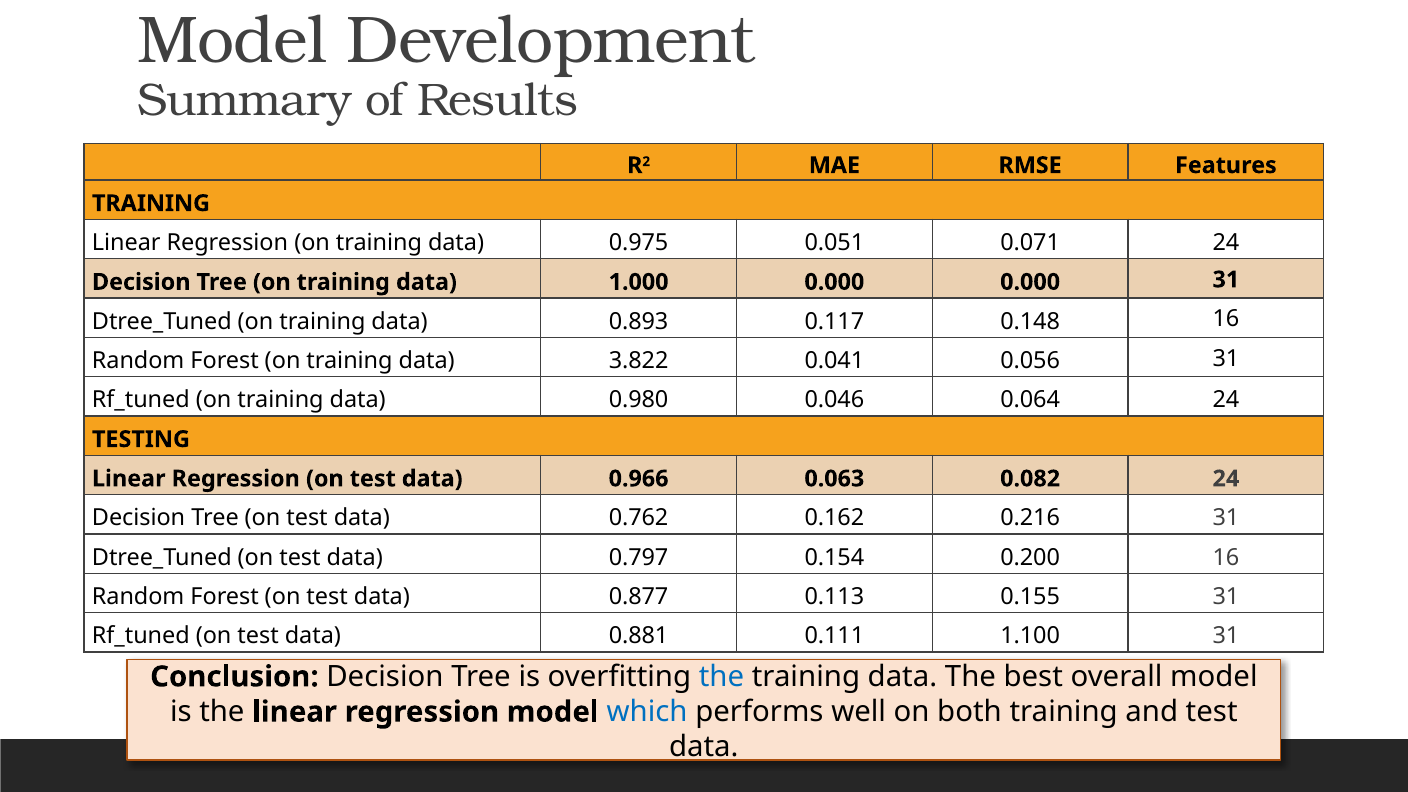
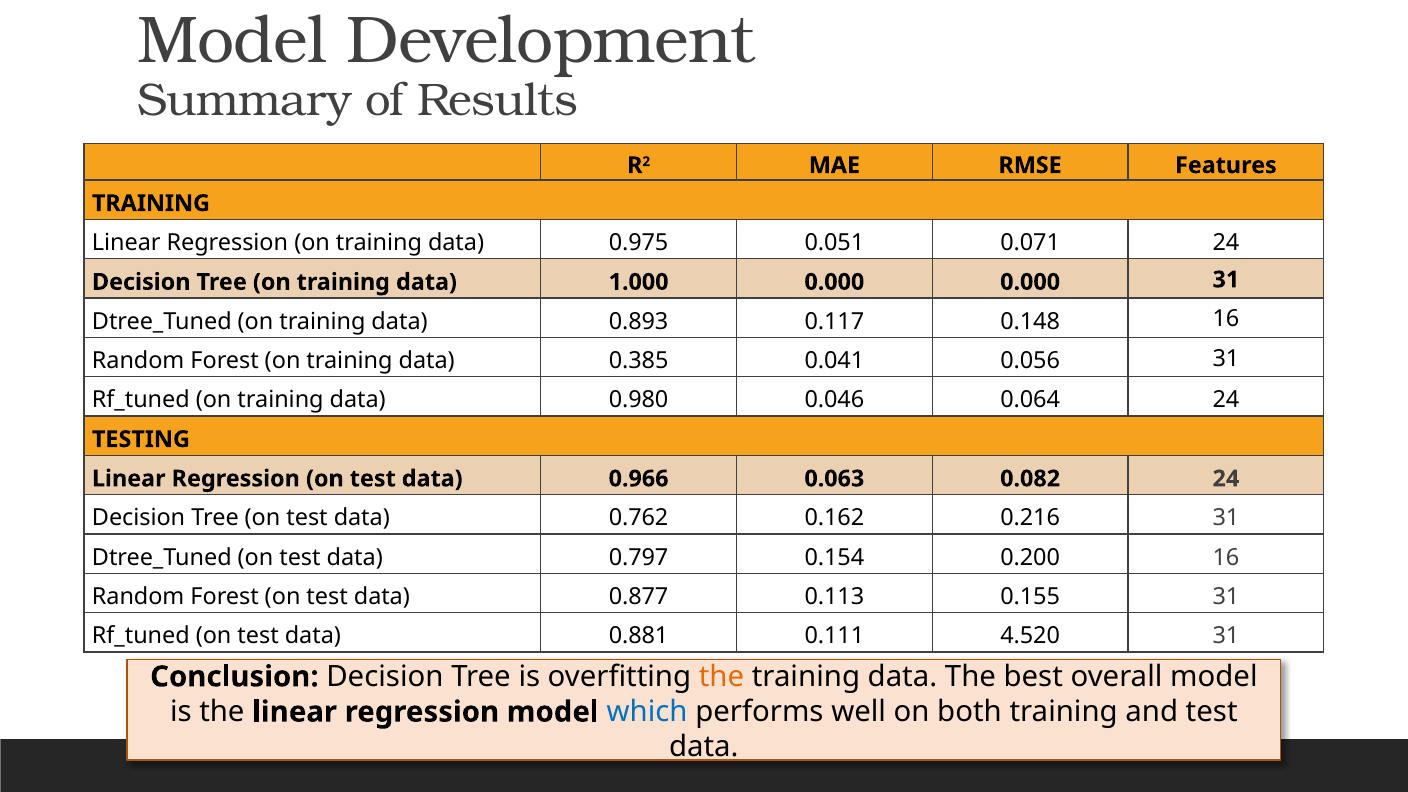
3.822: 3.822 -> 0.385 (639, 361)
1.100: 1.100 -> 4.520 (1030, 636)
the colour: blue -> orange (722, 677)
